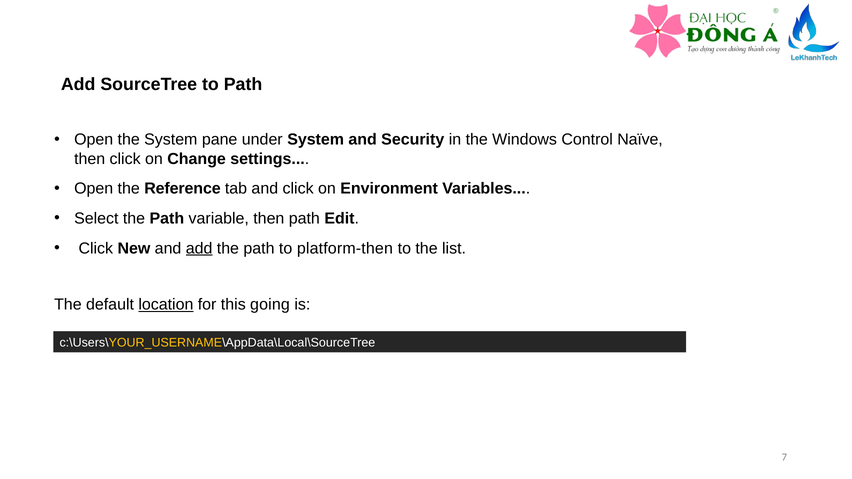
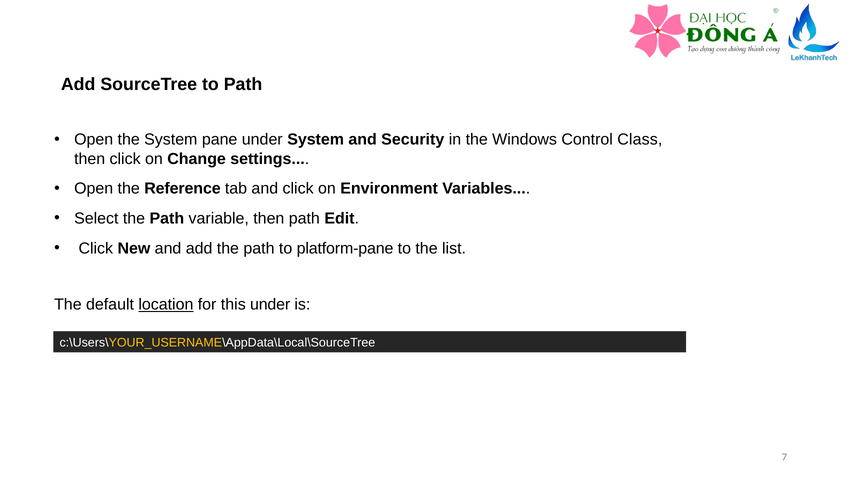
Naïve: Naïve -> Class (640, 140)
add underline: present -> none (199, 248)
platform-then: platform-then -> platform-pane (345, 248)
this going: going -> under (270, 305)
